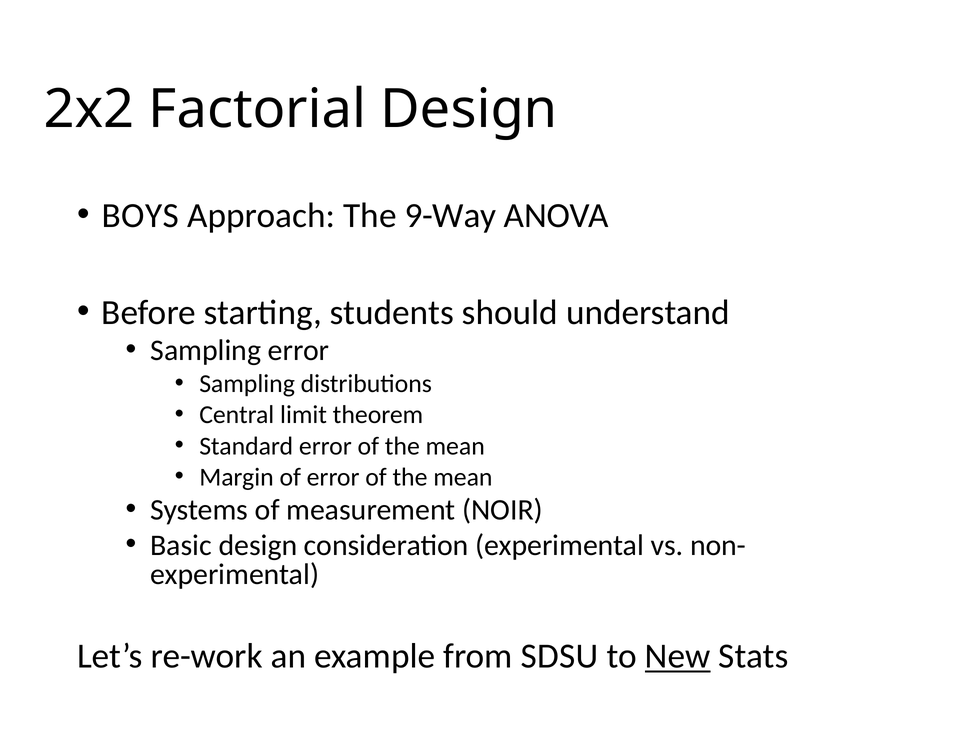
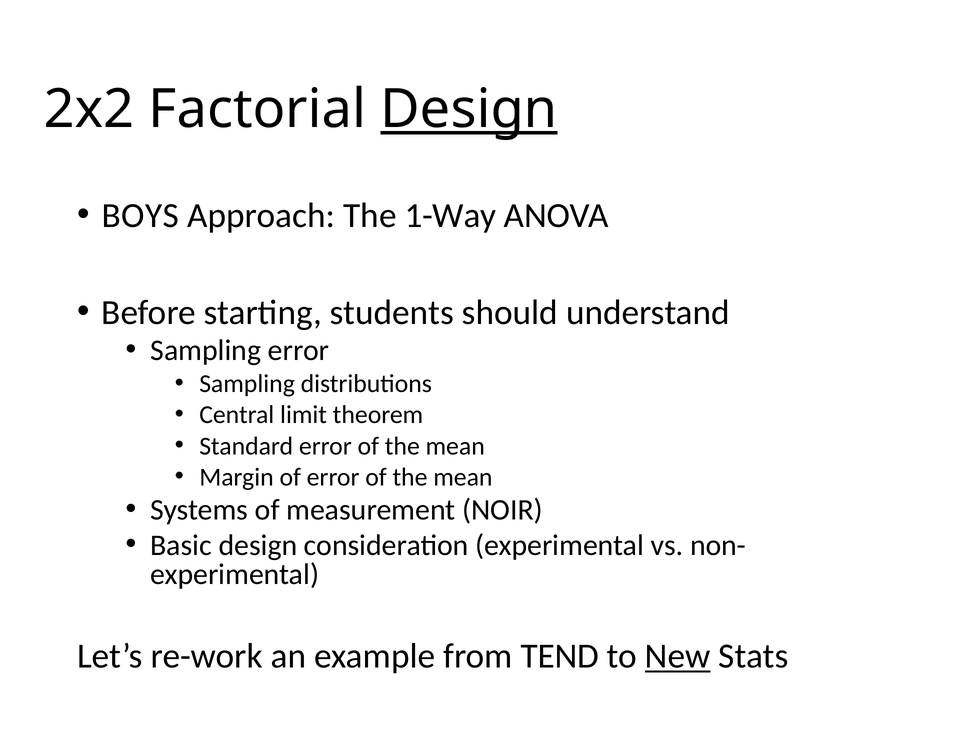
Design underline: none -> present (469, 110)
9-Way: 9-Way -> 1-Way (450, 216)
SDSU: SDSU -> TEND (560, 657)
